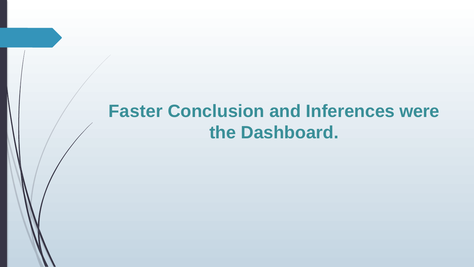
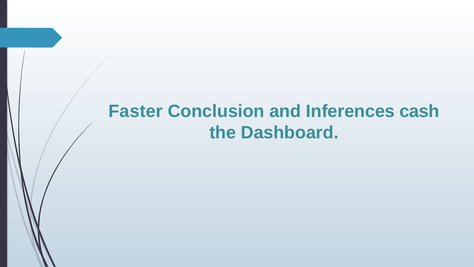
were: were -> cash (420, 111)
